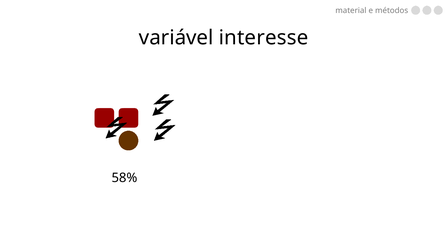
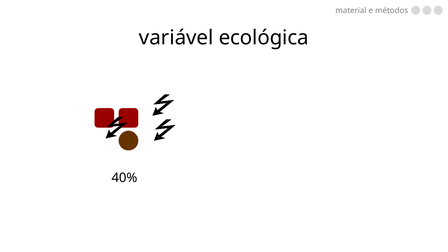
interesse: interesse -> ecológica (264, 38)
58%: 58% -> 40% (124, 178)
